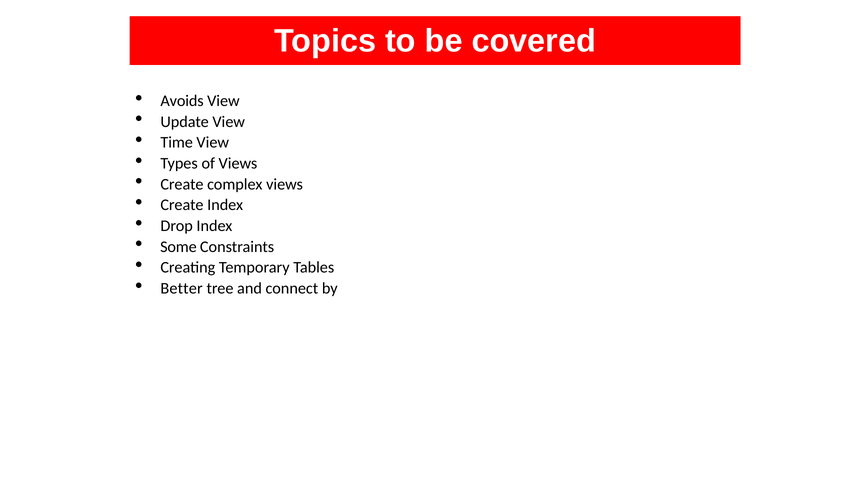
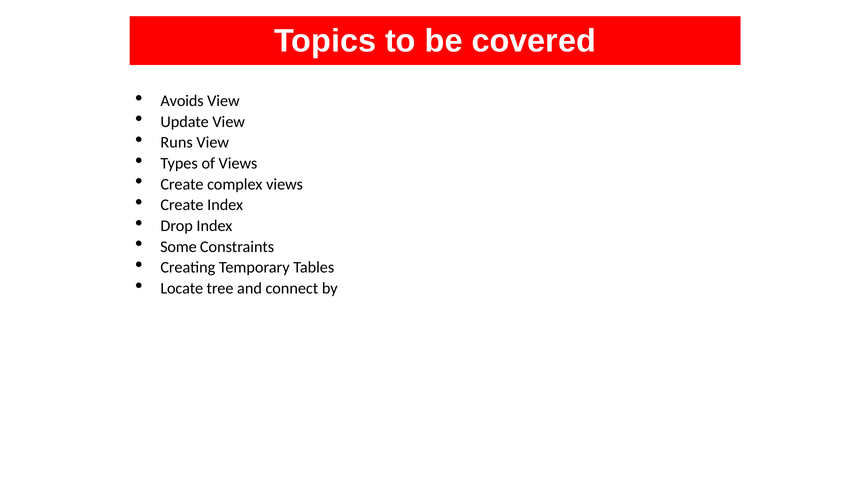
Time: Time -> Runs (177, 142)
Better: Better -> Locate (182, 288)
